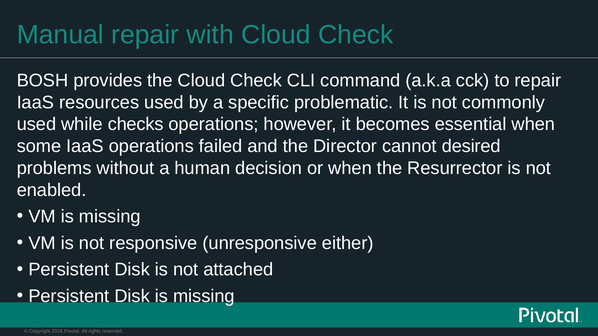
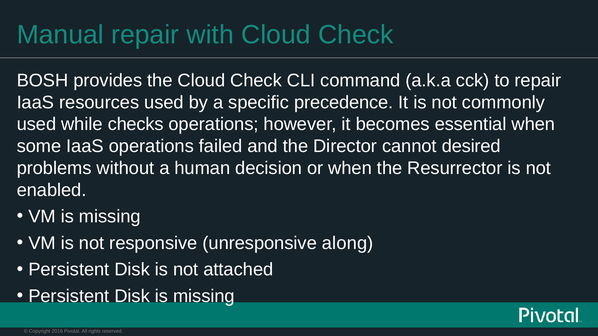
problematic: problematic -> precedence (344, 103)
either: either -> along (348, 243)
